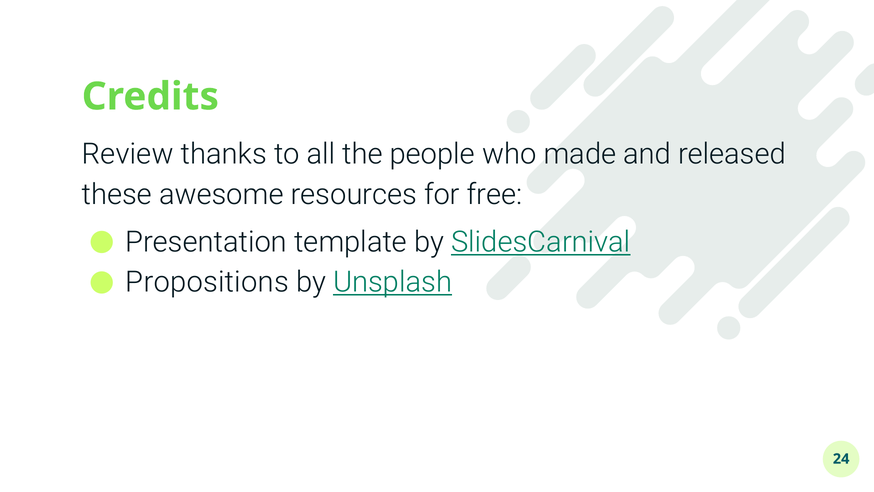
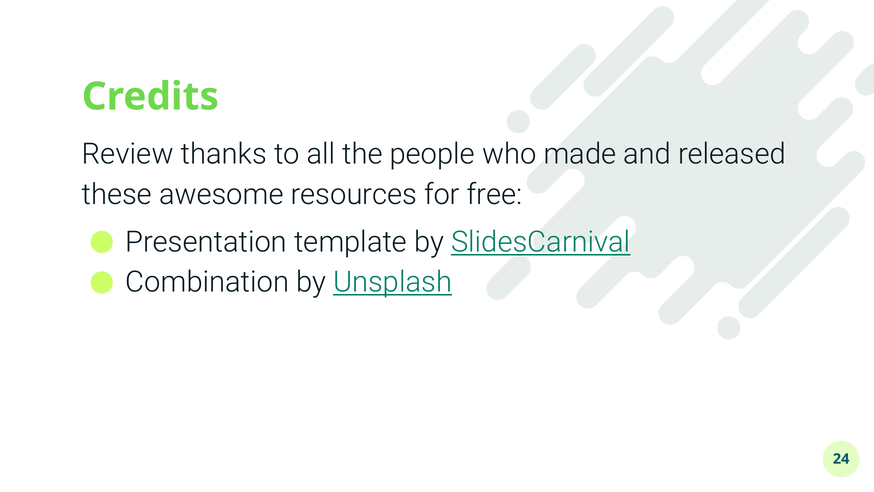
Propositions: Propositions -> Combination (207, 282)
